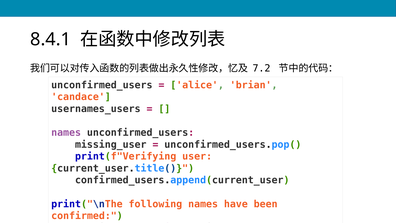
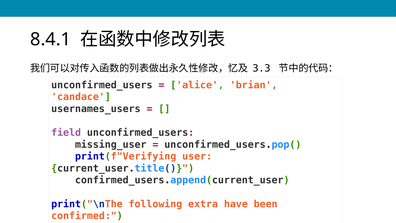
7.2: 7.2 -> 3.3 (261, 68)
names: names -> field (66, 132)
following names: names -> extra (203, 204)
